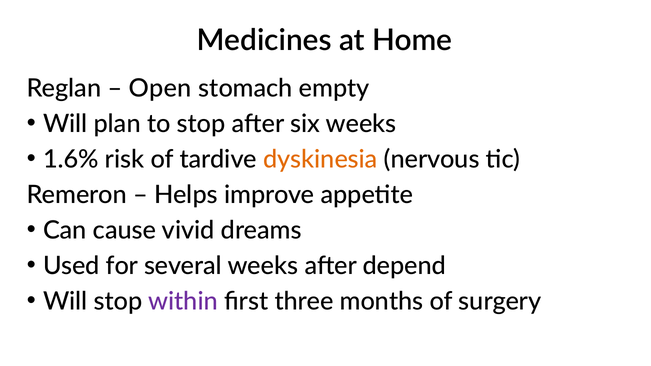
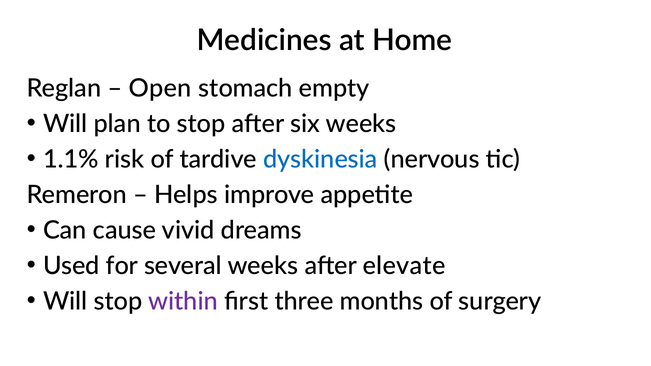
1.6%: 1.6% -> 1.1% (71, 160)
dyskinesia colour: orange -> blue (320, 160)
depend: depend -> elevate (404, 266)
